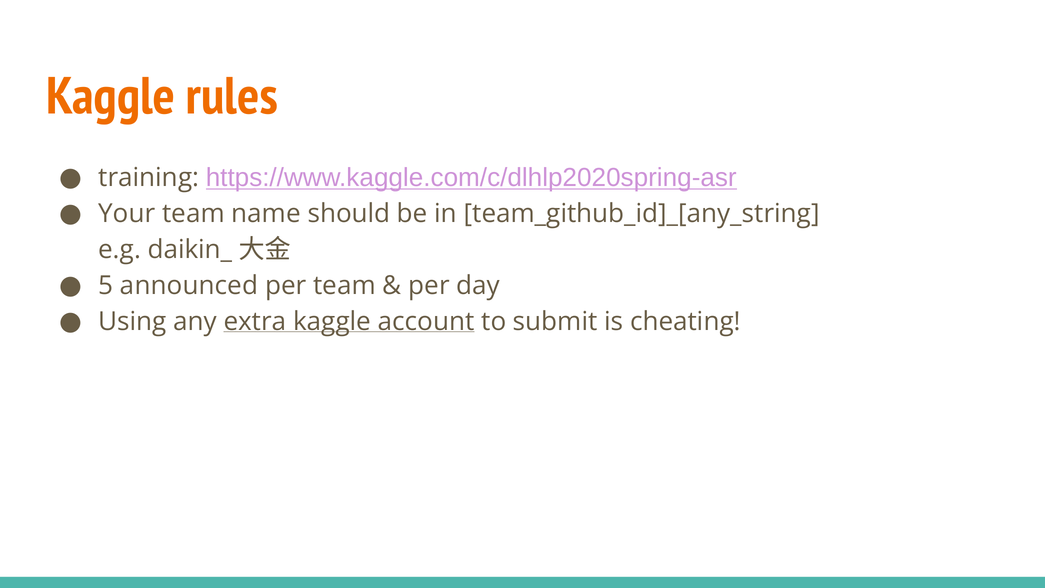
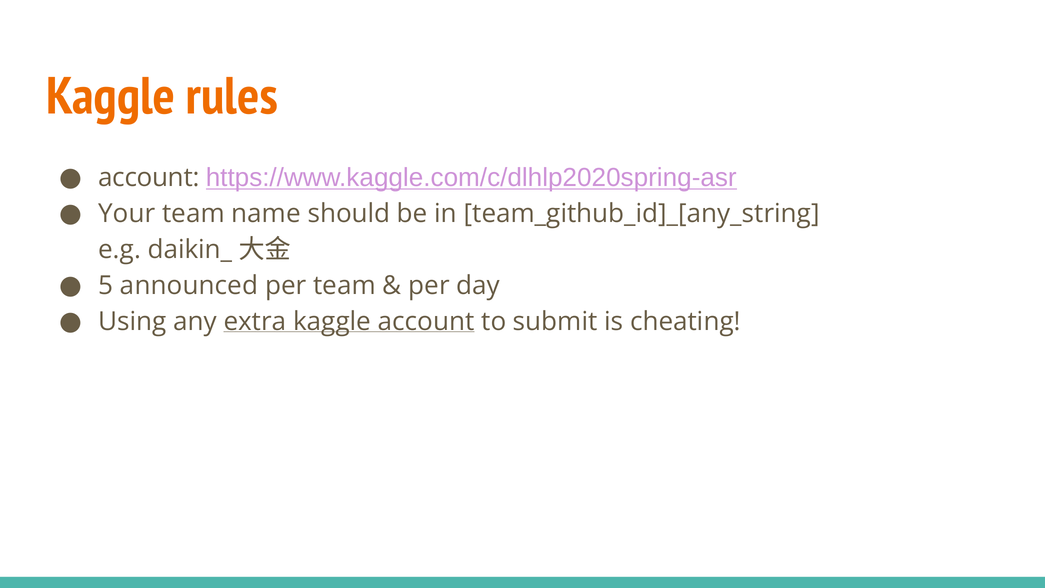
training: training -> account (149, 177)
